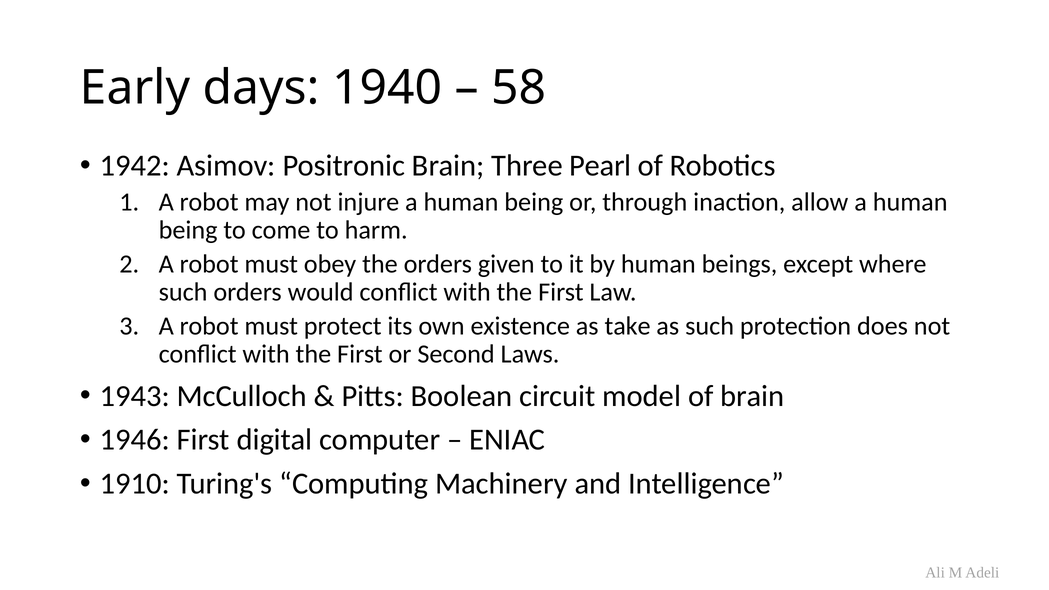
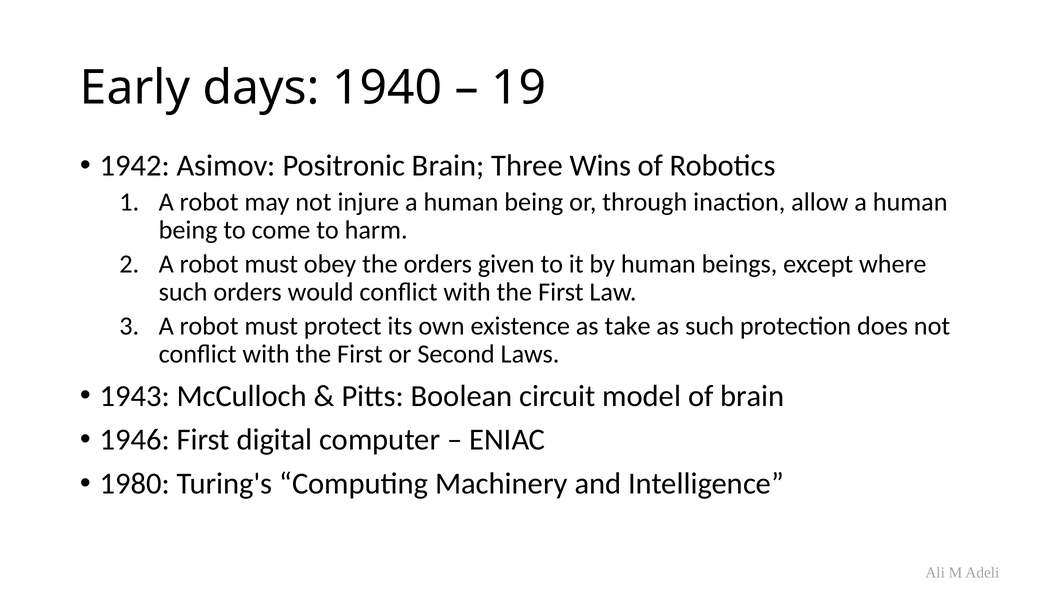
58: 58 -> 19 (519, 88)
Pearl: Pearl -> Wins (600, 166)
1910: 1910 -> 1980 (135, 484)
